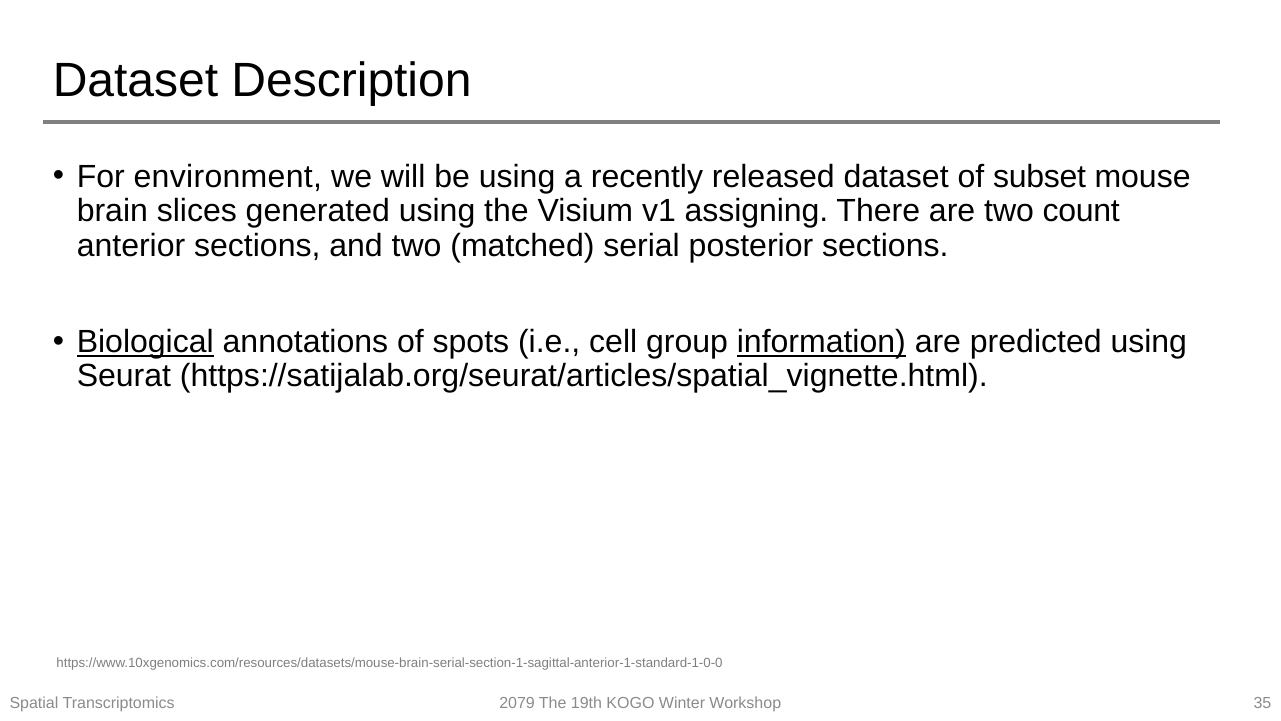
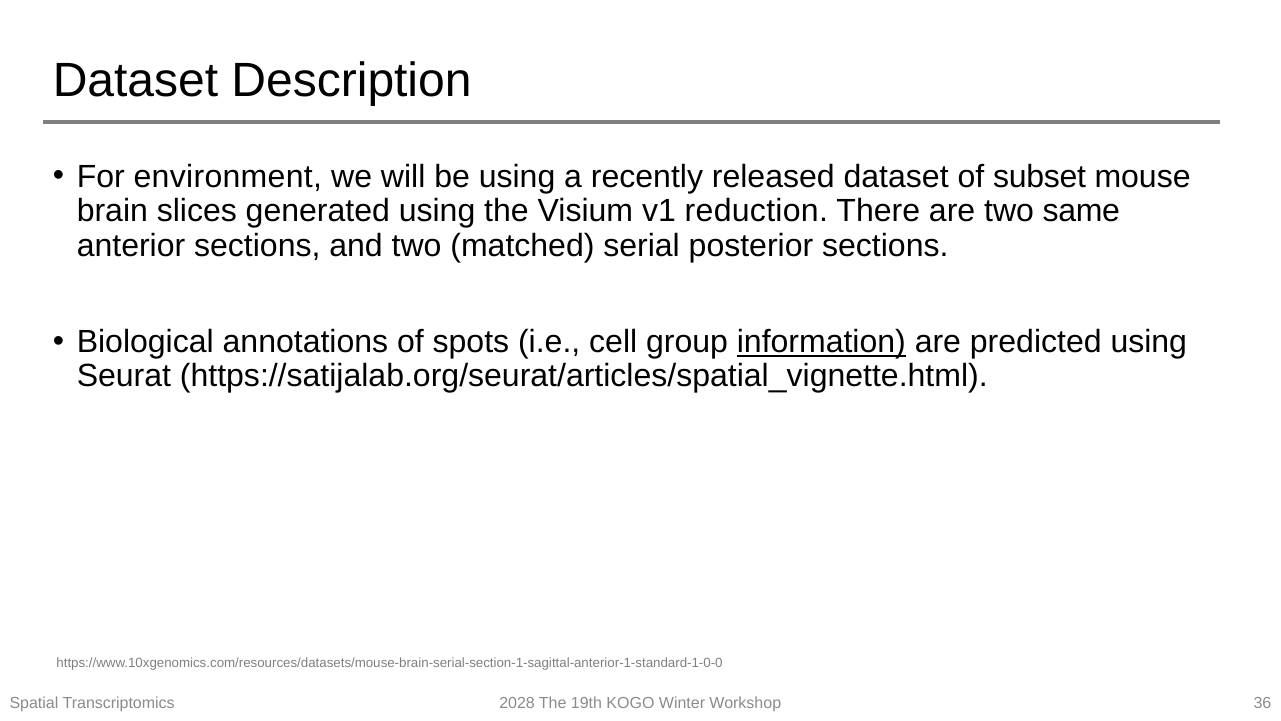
assigning: assigning -> reduction (756, 211)
count: count -> same (1081, 211)
Biological underline: present -> none (145, 342)
2079: 2079 -> 2028 (517, 702)
35: 35 -> 36 (1262, 702)
